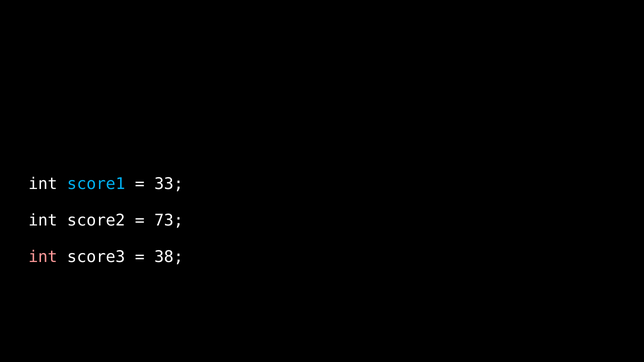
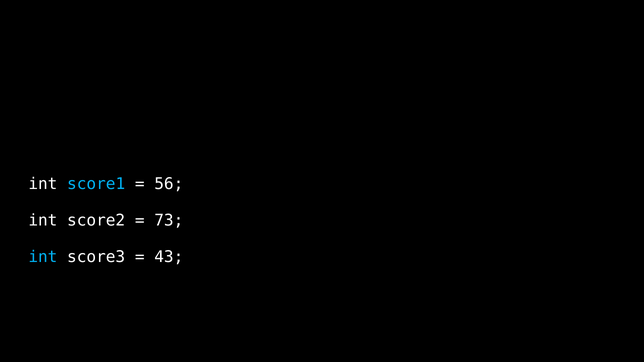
33: 33 -> 56 (169, 184)
int colour: pink -> light blue (43, 257)
38: 38 -> 43 (169, 257)
